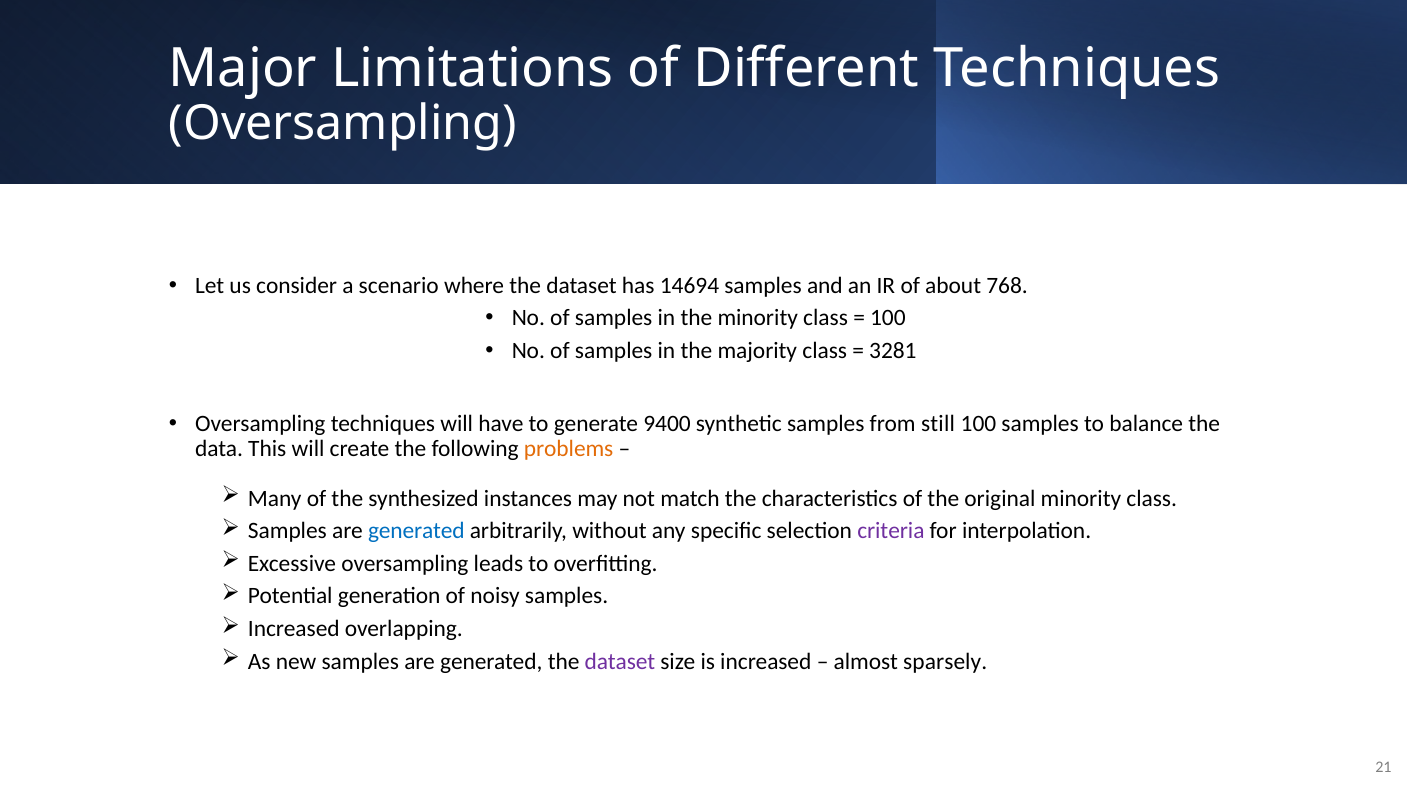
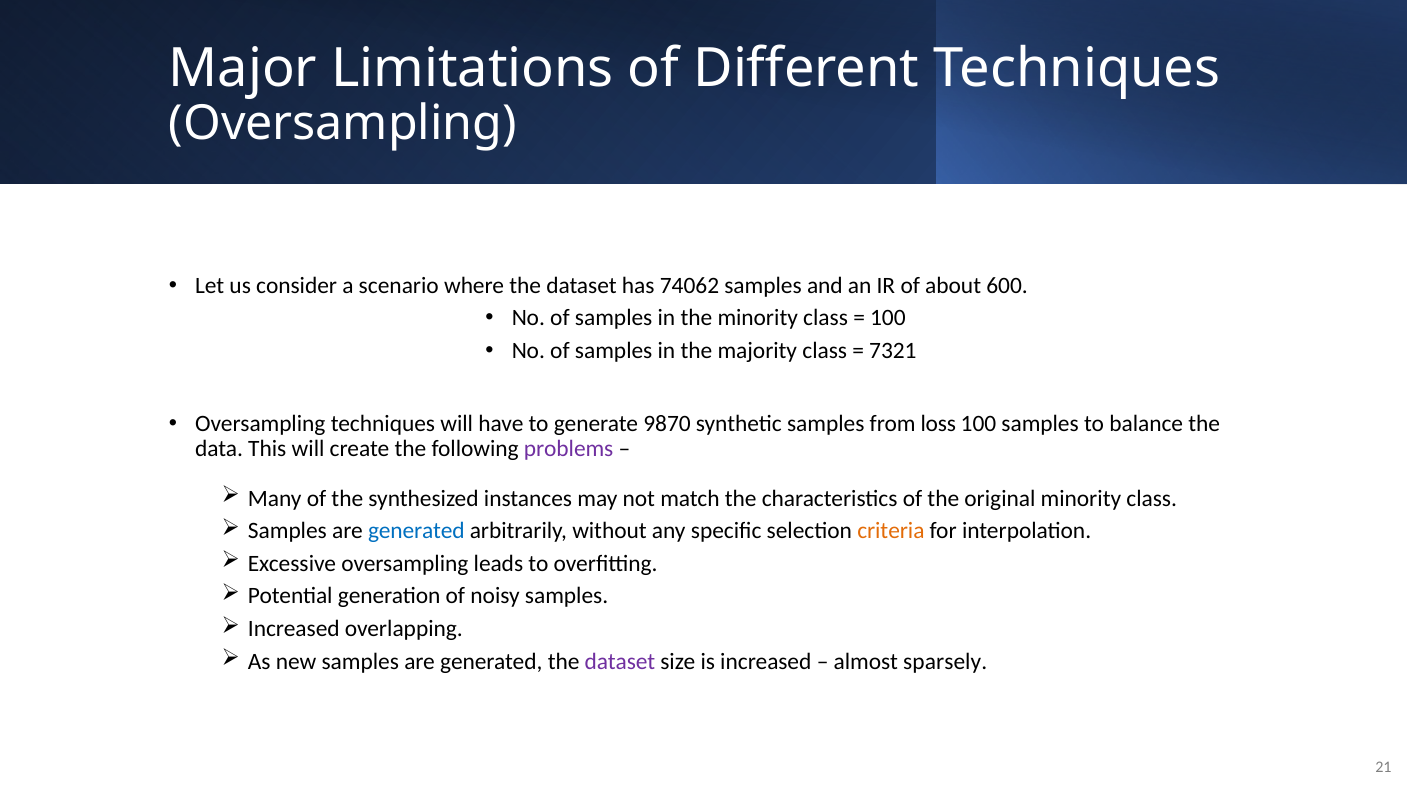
14694: 14694 -> 74062 (689, 285)
768: 768 -> 600 (1007, 285)
3281: 3281 -> 7321 (893, 350)
9400: 9400 -> 9870 (667, 423)
still: still -> loss (938, 423)
problems colour: orange -> purple (569, 448)
criteria colour: purple -> orange (891, 530)
